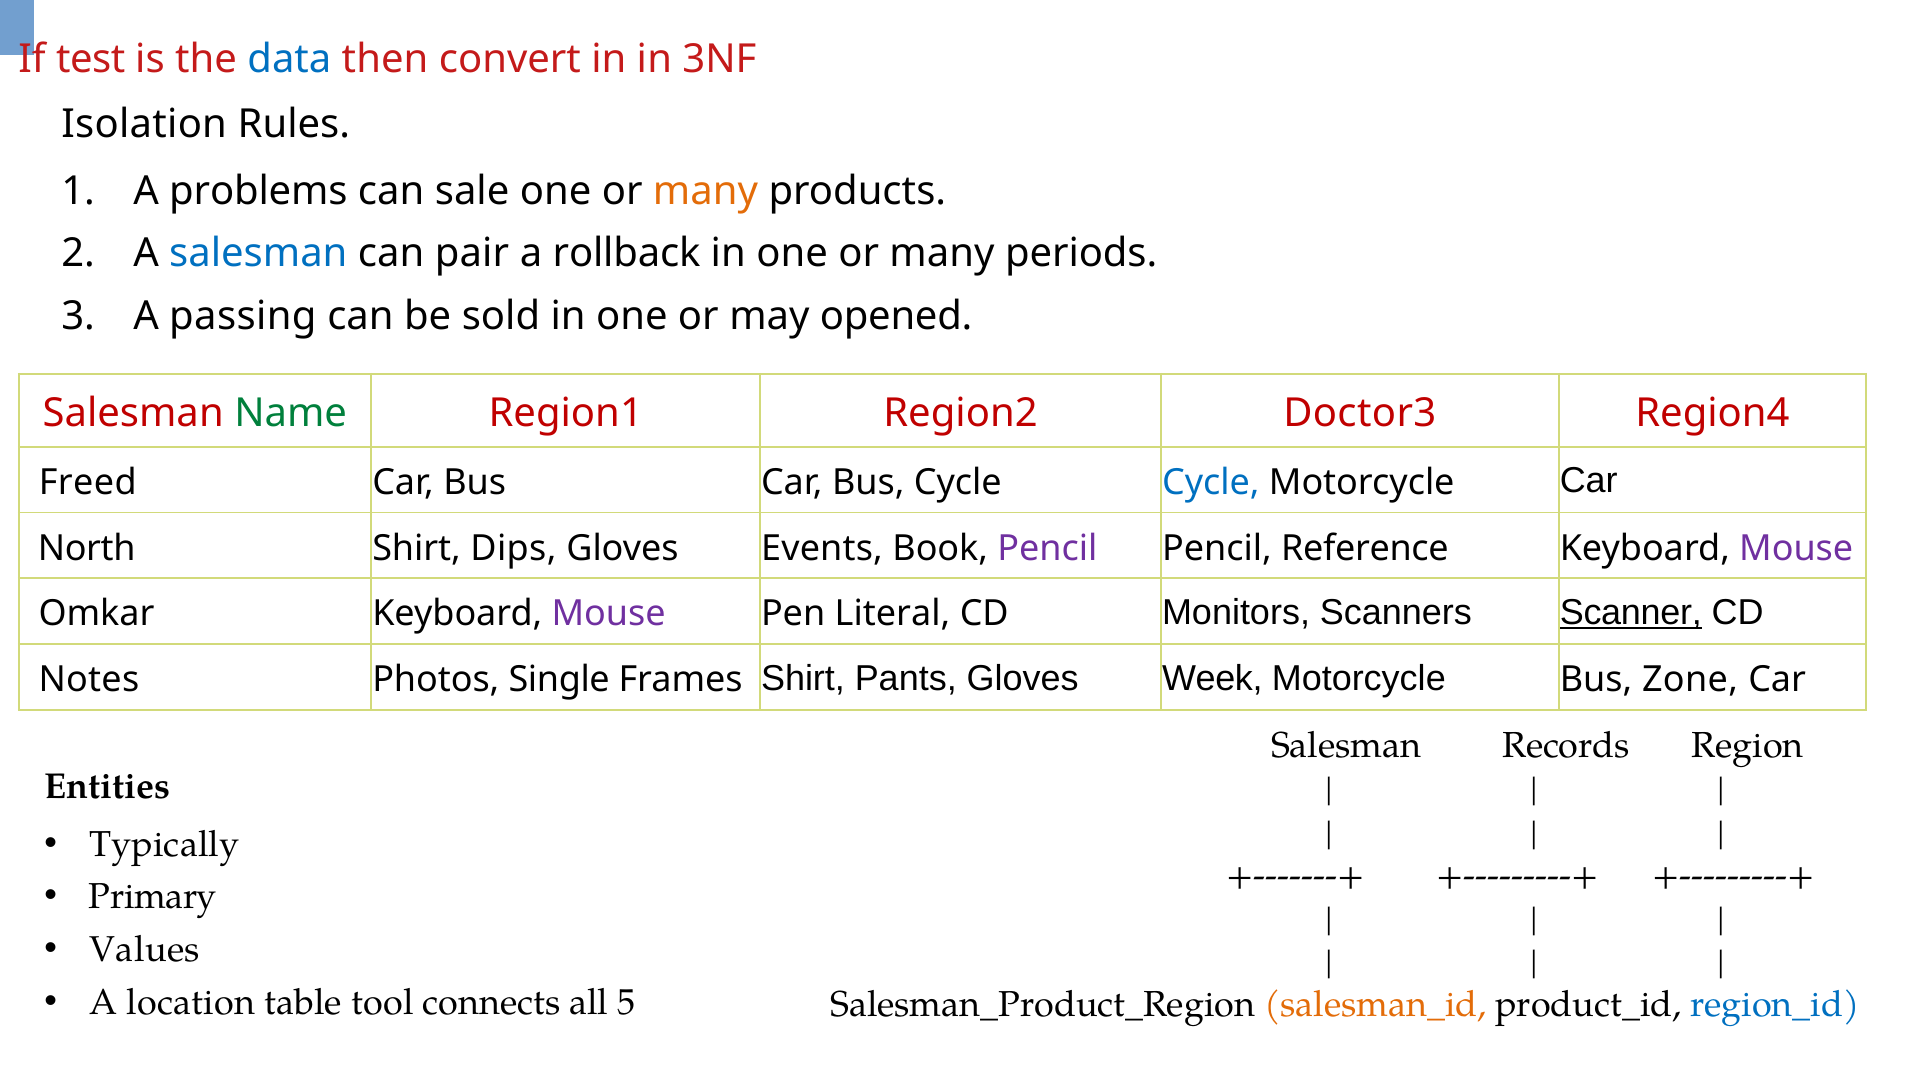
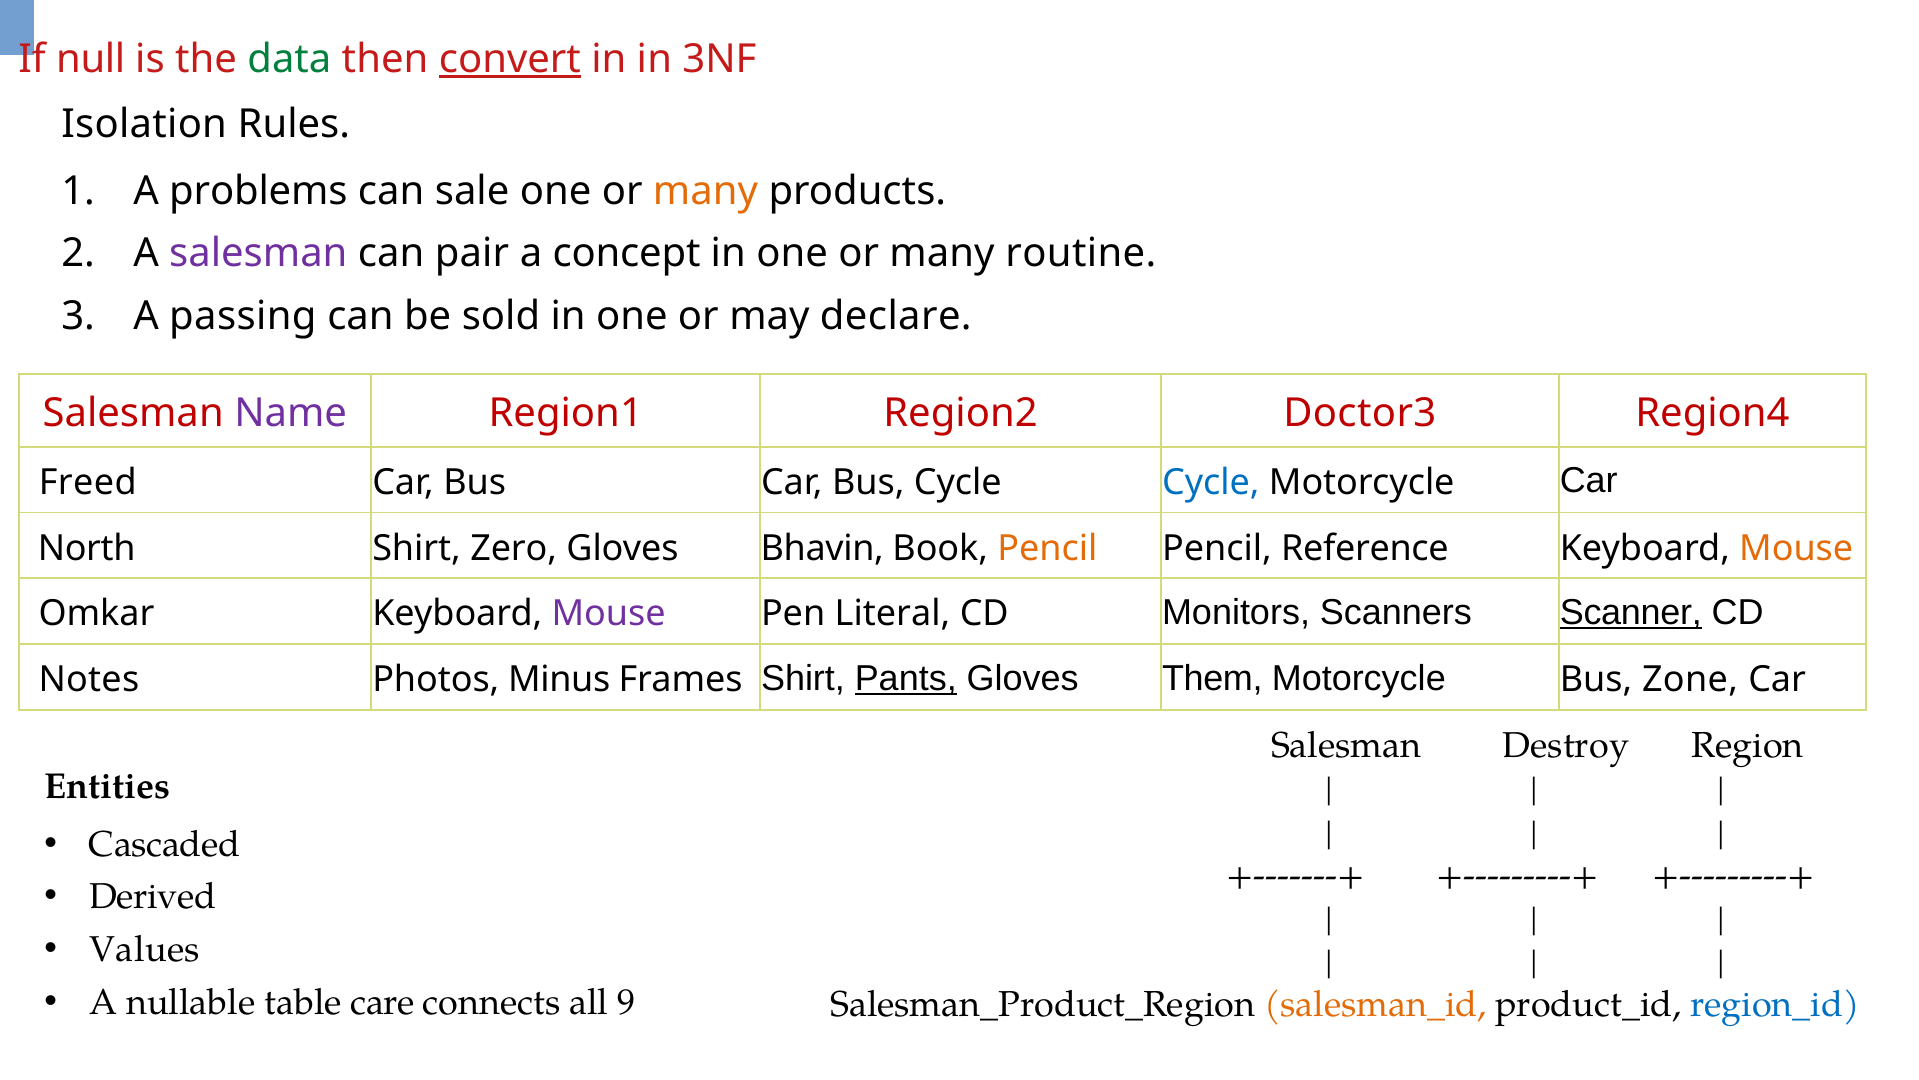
test: test -> null (91, 59)
data colour: blue -> green (289, 59)
convert underline: none -> present (510, 59)
salesman colour: blue -> purple (258, 254)
rollback: rollback -> concept (627, 254)
periods: periods -> routine (1081, 254)
opened: opened -> declare (896, 316)
Name colour: green -> purple (291, 413)
Dips: Dips -> Zero (514, 548)
Events: Events -> Bhavin (822, 548)
Pencil colour: purple -> orange (1047, 548)
Mouse colour: purple -> orange (1796, 548)
Single: Single -> Minus (559, 679)
Pants underline: none -> present (906, 678)
Week: Week -> Them (1212, 678)
Records: Records -> Destroy (1566, 745)
Typically: Typically -> Cascaded (165, 844)
Primary: Primary -> Derived (153, 897)
location: location -> nullable (191, 1002)
tool: tool -> care (383, 1002)
5: 5 -> 9 (626, 1002)
